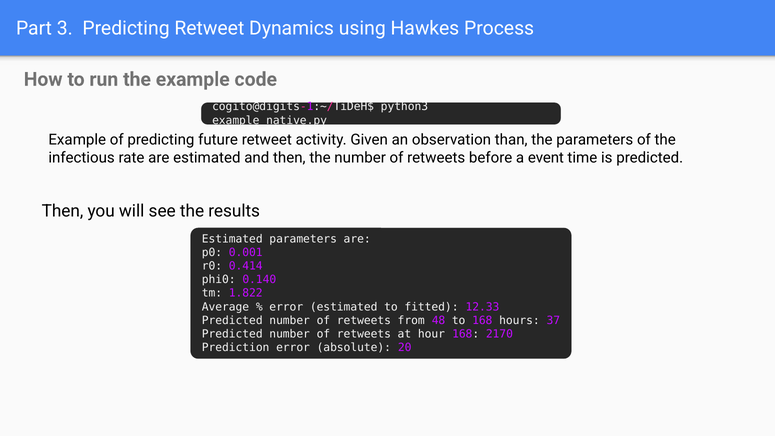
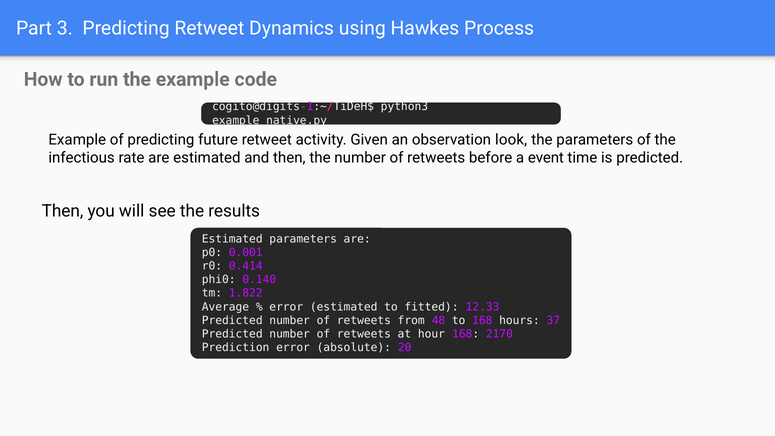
than: than -> look (511, 140)
